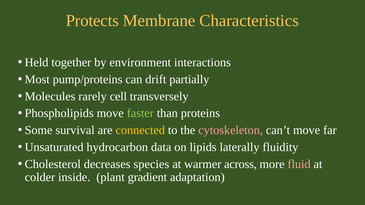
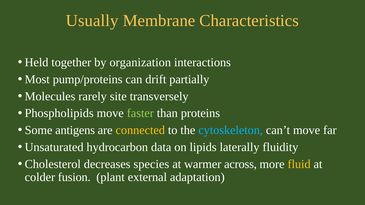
Protects: Protects -> Usually (92, 21)
environment: environment -> organization (140, 63)
cell: cell -> site (118, 96)
survival: survival -> antigens (75, 130)
cytoskeleton colour: pink -> light blue (231, 130)
fluid colour: pink -> yellow (299, 164)
inside: inside -> fusion (74, 177)
gradient: gradient -> external (147, 177)
